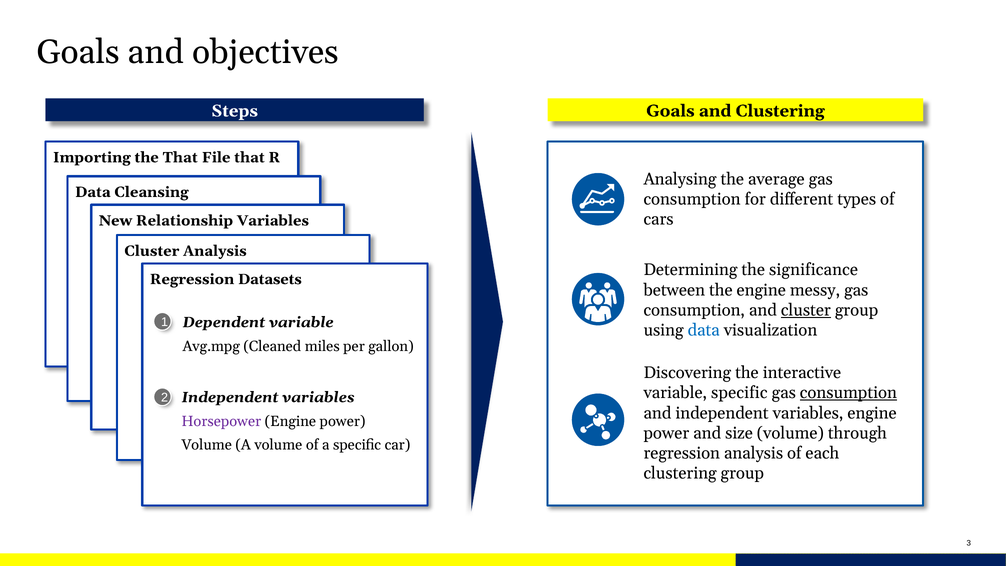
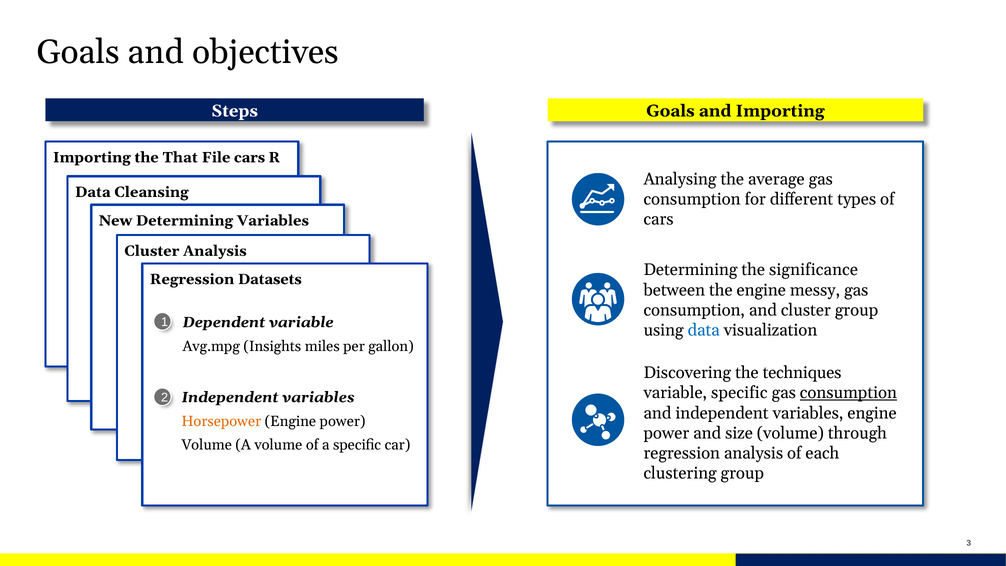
and Clustering: Clustering -> Importing (780, 111)
File that: that -> cars (250, 157)
New Relationship: Relationship -> Determining (184, 221)
cluster underline: present -> none (806, 310)
Cleaned: Cleaned -> Insights (272, 346)
interactive: interactive -> techniques (802, 373)
Horsepower colour: purple -> orange (221, 421)
